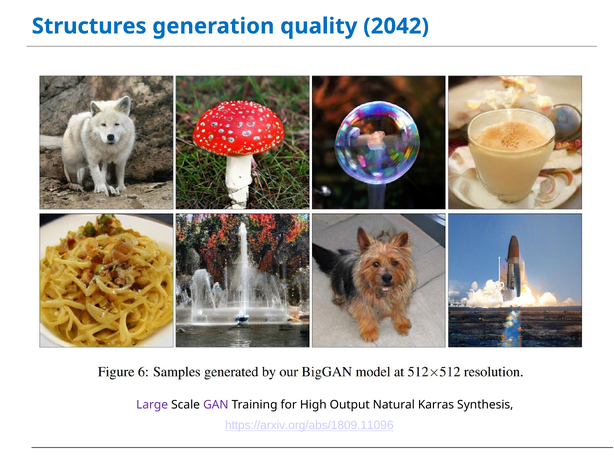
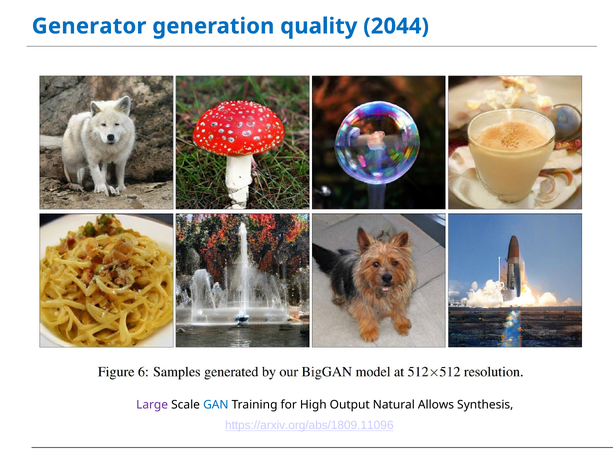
Structures: Structures -> Generator (89, 26)
2042: 2042 -> 2044 (396, 26)
GAN colour: purple -> blue (216, 405)
Karras: Karras -> Allows (436, 405)
